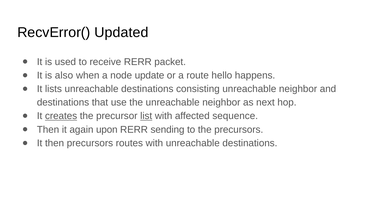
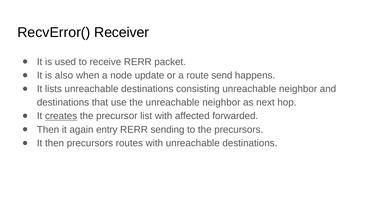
Updated: Updated -> Receiver (122, 32)
hello: hello -> send (222, 75)
list underline: present -> none (146, 116)
sequence: sequence -> forwarded (235, 116)
upon: upon -> entry (107, 129)
